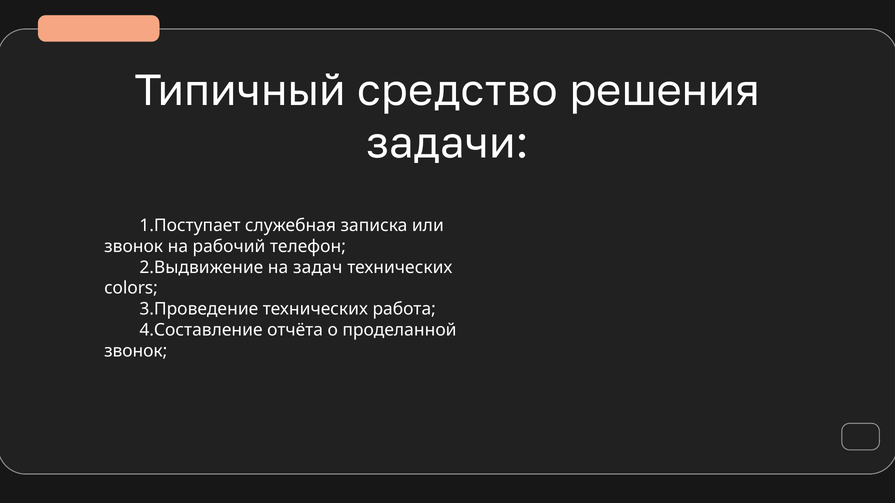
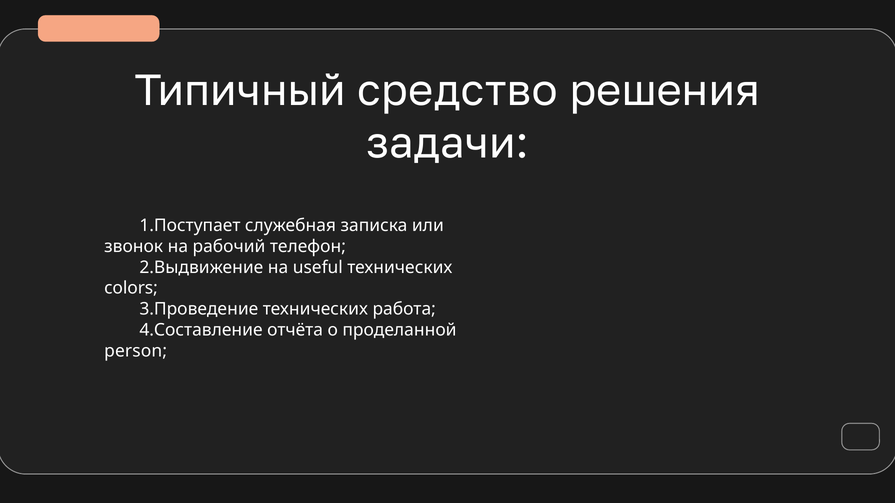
задач: задач -> useful (318, 268)
звонок: звонок -> person (136, 351)
